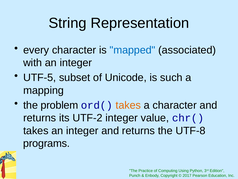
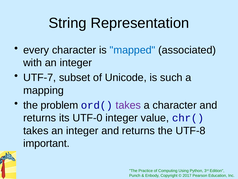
UTF-5: UTF-5 -> UTF-7 (40, 77)
takes colour: orange -> purple (128, 105)
UTF-2: UTF-2 -> UTF-0 (88, 118)
programs: programs -> important (46, 143)
